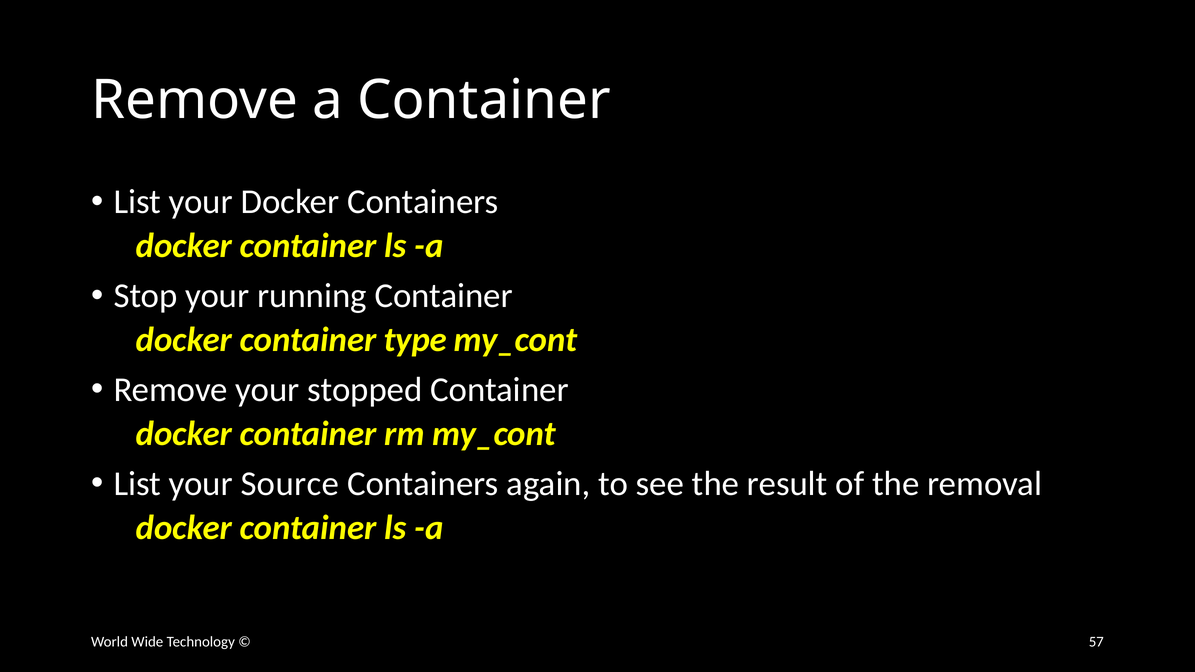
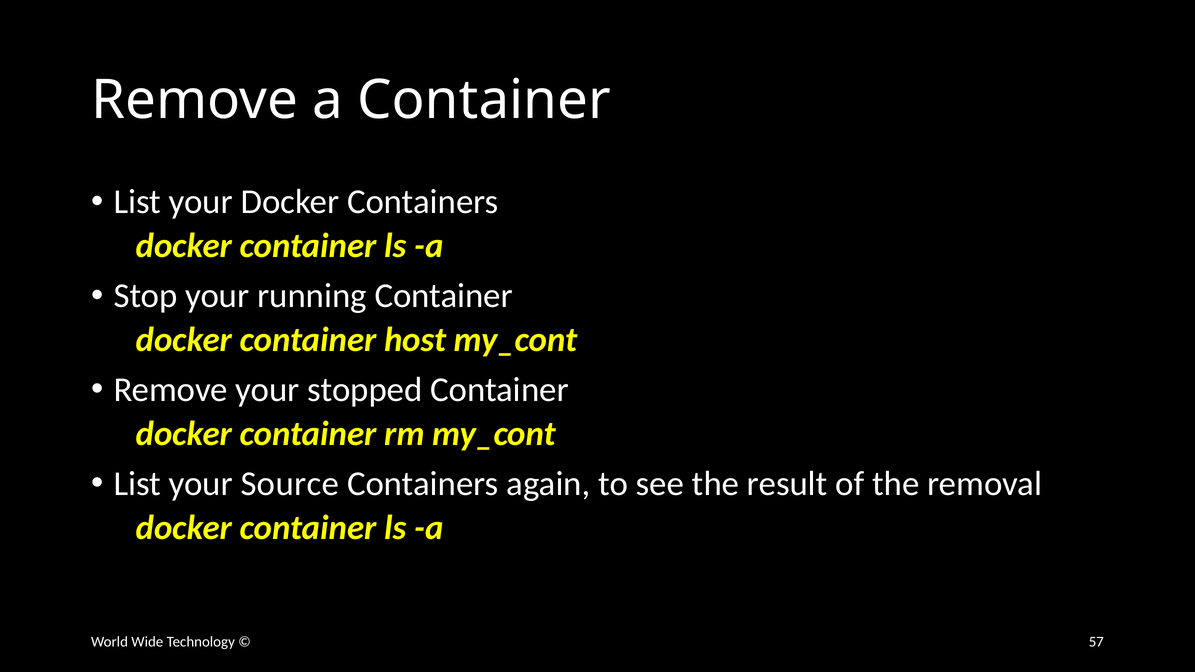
type: type -> host (415, 340)
